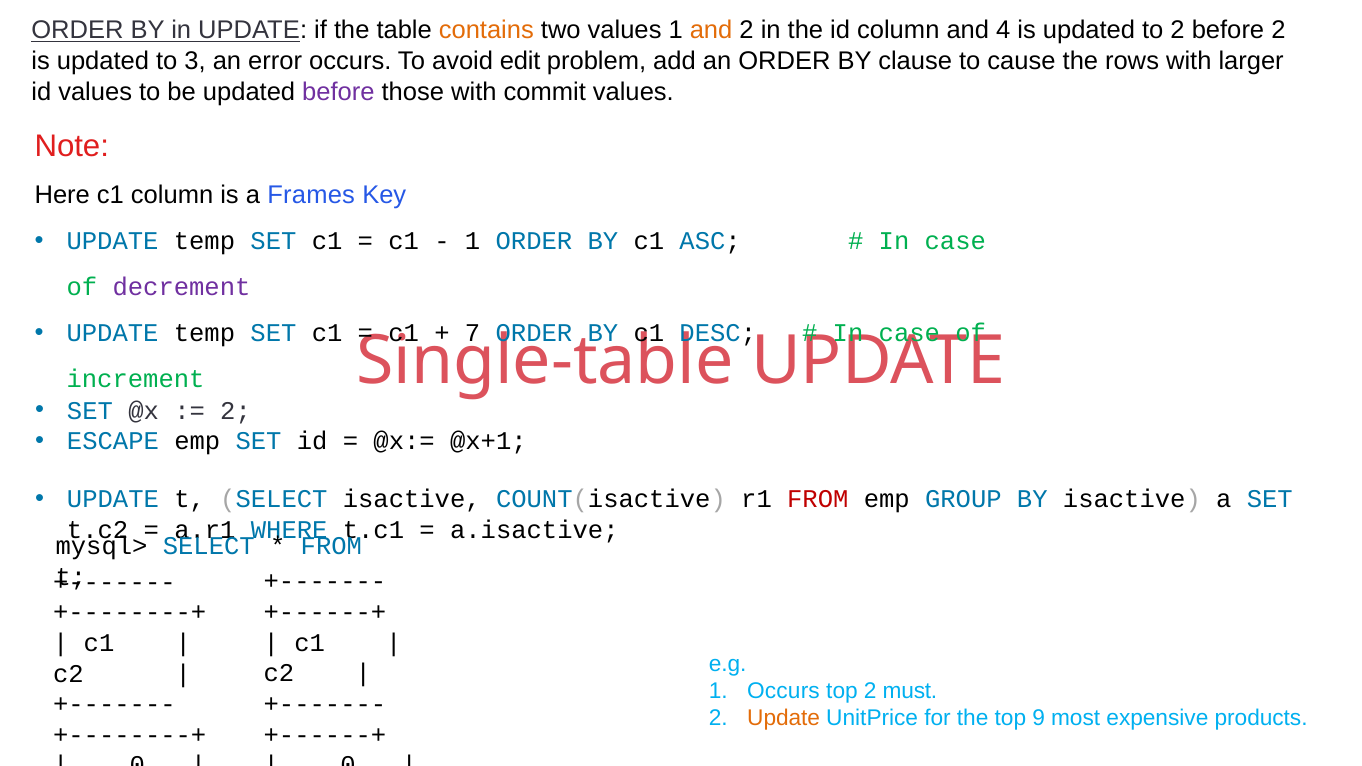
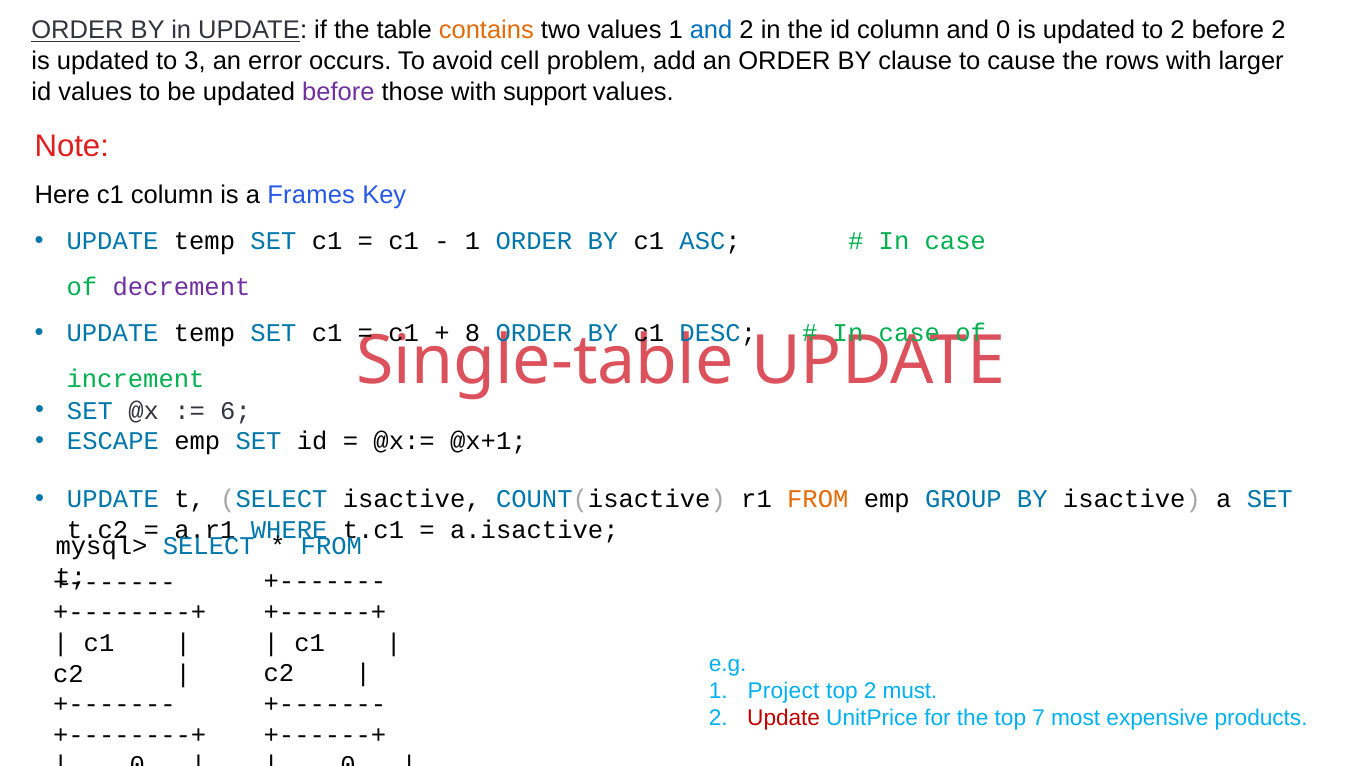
and colour: orange -> blue (711, 31)
and 4: 4 -> 0 (1003, 31)
edit: edit -> cell (520, 61)
commit: commit -> support (545, 92)
7: 7 -> 8 (473, 333)
2: 2 -> 6 (236, 411)
FROM colour: red -> orange (818, 499)
1 Occurs: Occurs -> Project (783, 691)
Update colour: orange -> red (784, 718)
9: 9 -> 7 (1039, 718)
